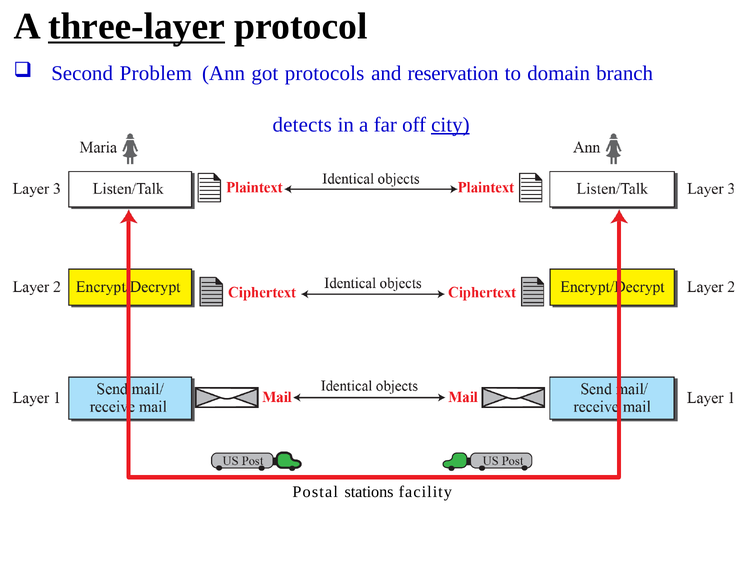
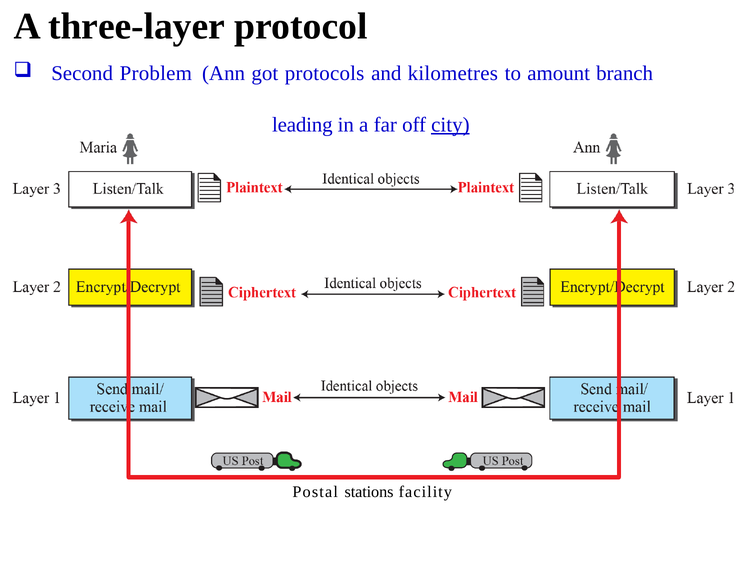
three-layer underline: present -> none (137, 26)
reservation: reservation -> kilometres (453, 74)
domain: domain -> amount (559, 74)
detects: detects -> leading (302, 125)
